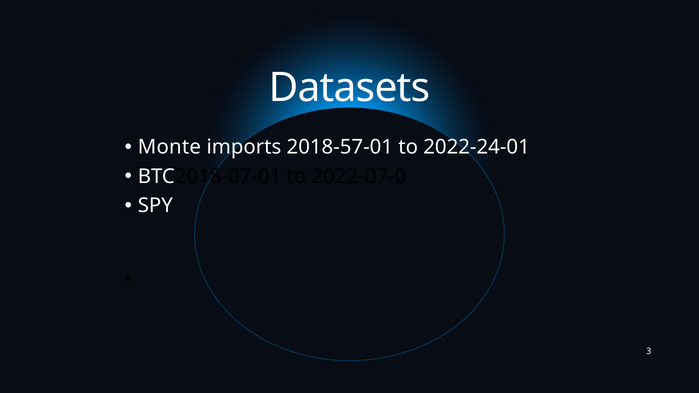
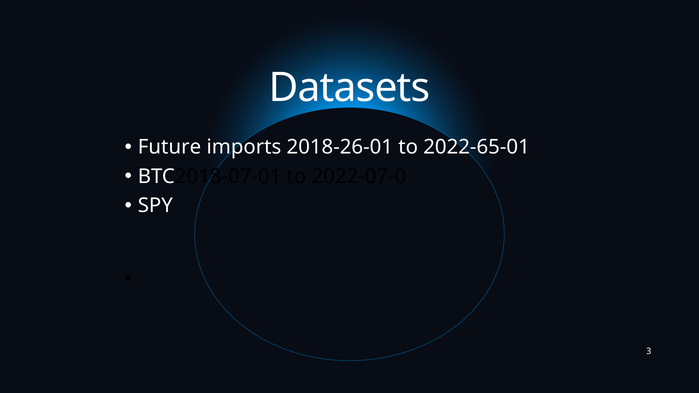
Monte: Monte -> Future (169, 147)
2018-57-01: 2018-57-01 -> 2018-26-01 (340, 147)
2022-24-01: 2022-24-01 -> 2022-65-01 (477, 147)
